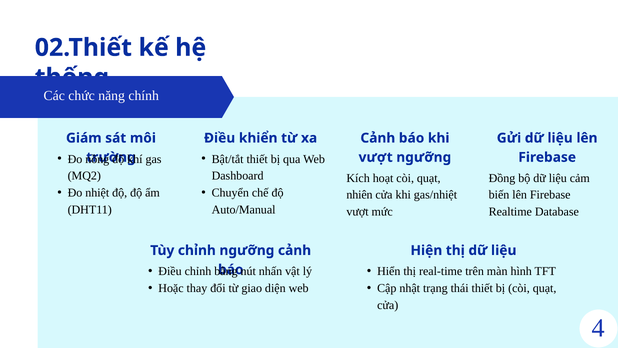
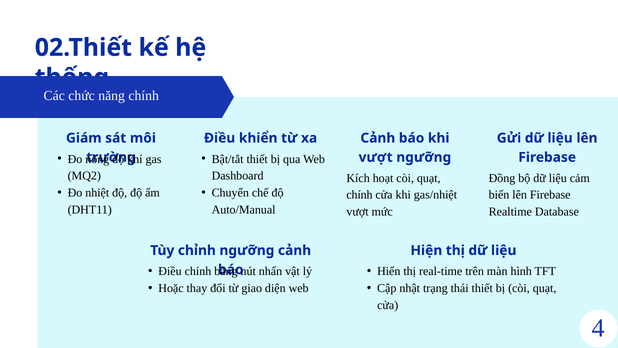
nhiên: nhiên -> chính (360, 195)
